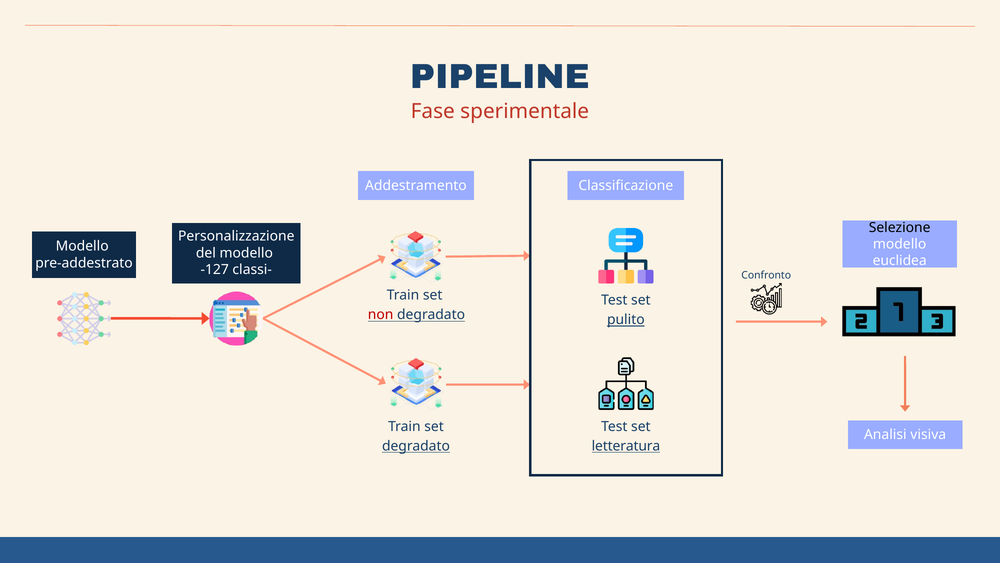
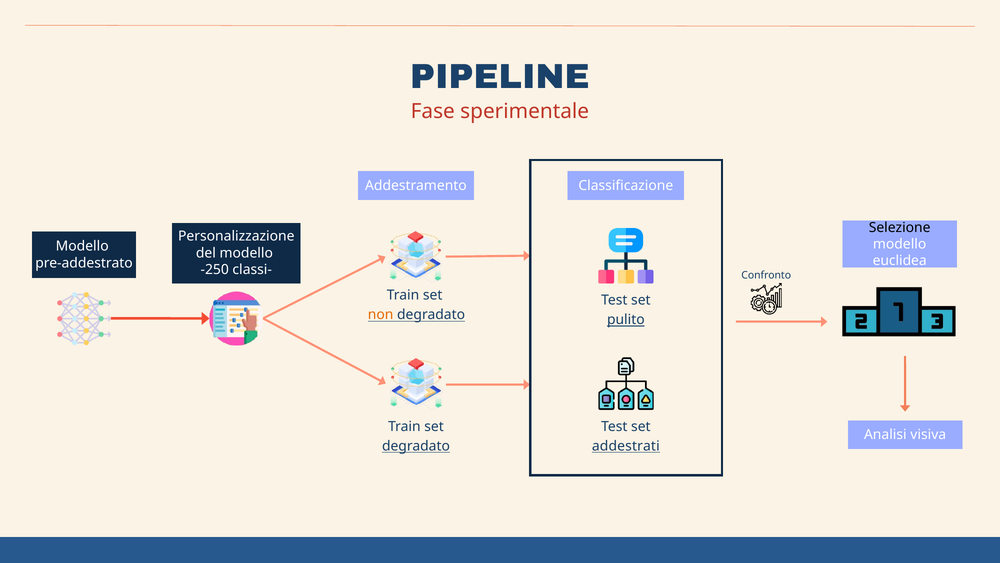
-127: -127 -> -250 (215, 270)
non colour: red -> orange (381, 315)
letteratura: letteratura -> addestrati (626, 446)
